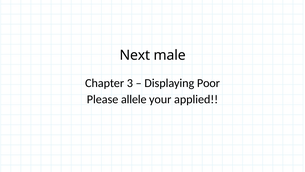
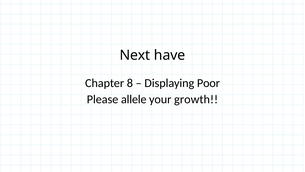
male: male -> have (170, 55)
3: 3 -> 8 (130, 83)
applied: applied -> growth (196, 99)
